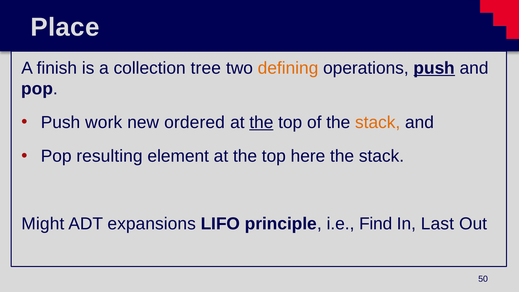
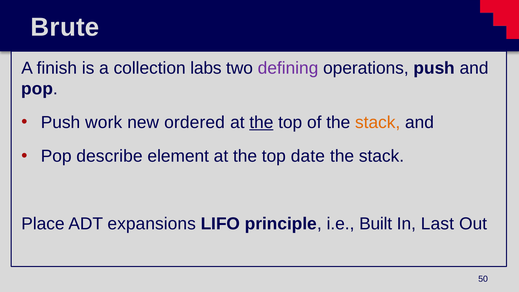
Place: Place -> Brute (65, 27)
tree: tree -> labs (206, 68)
defining colour: orange -> purple (288, 68)
push underline: present -> none (434, 68)
resulting: resulting -> describe (109, 156)
here: here -> date (308, 156)
Might: Might -> Place (43, 224)
Find: Find -> Built (376, 224)
